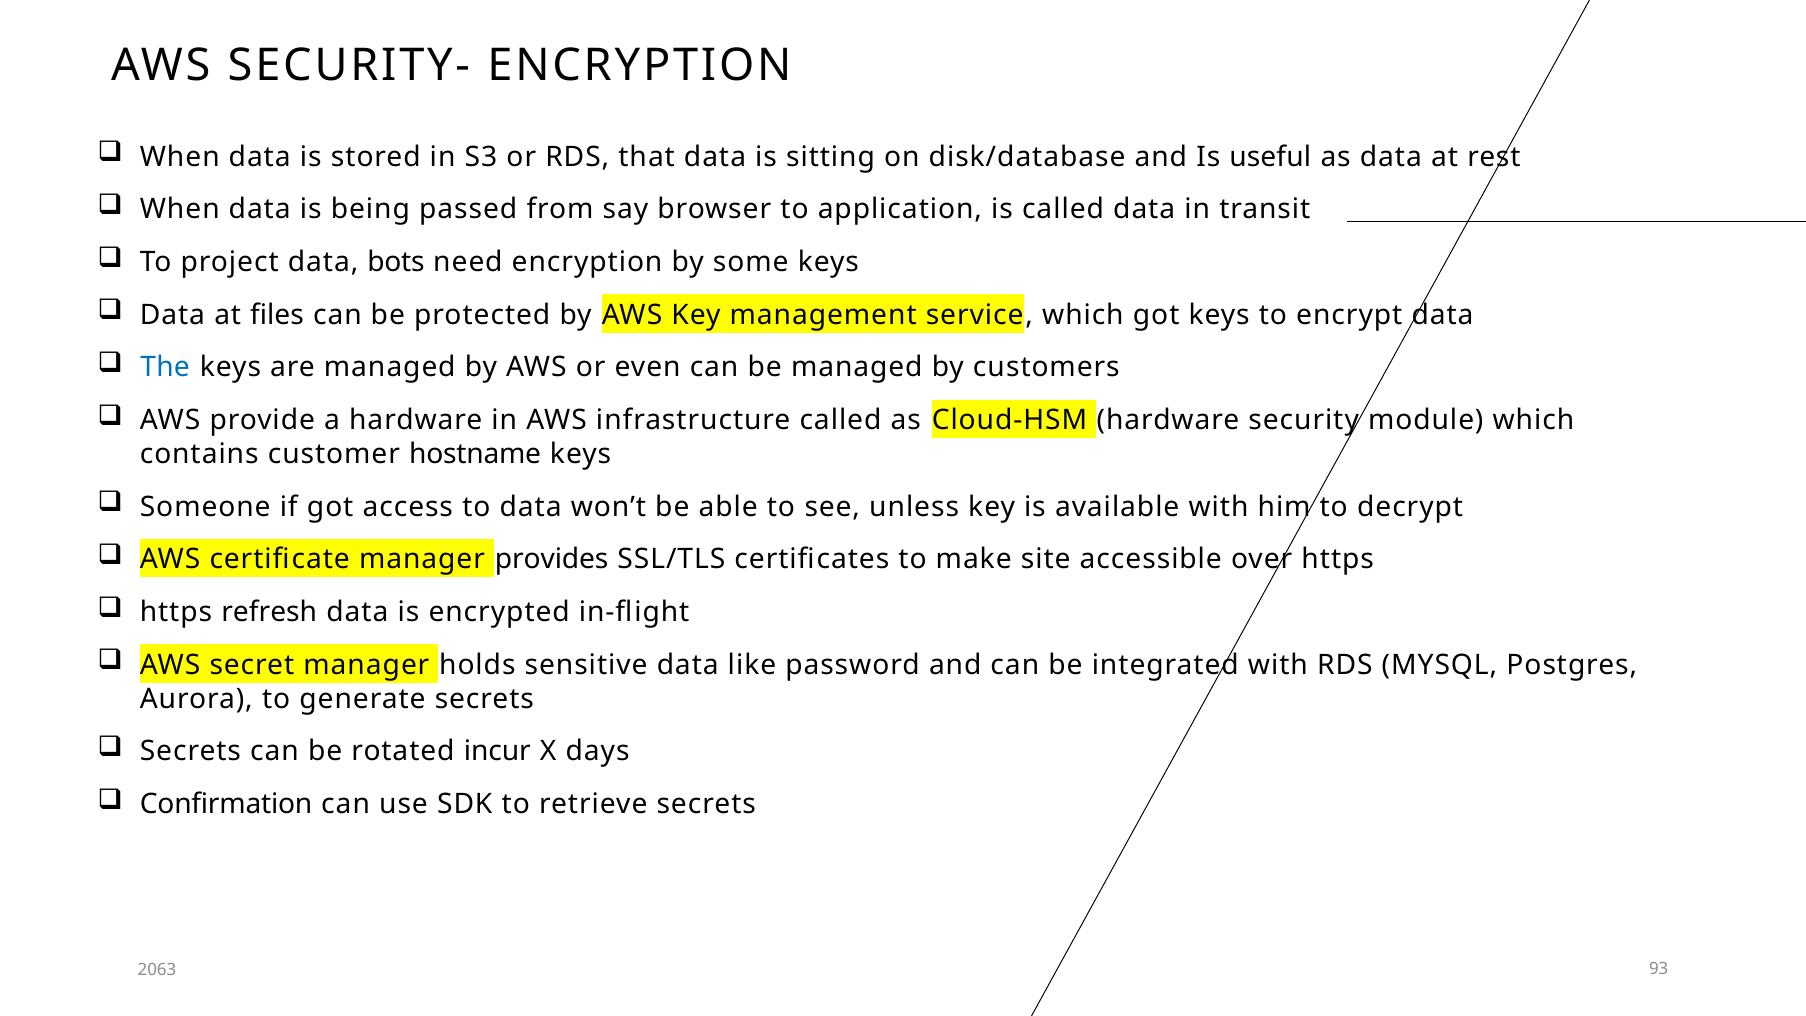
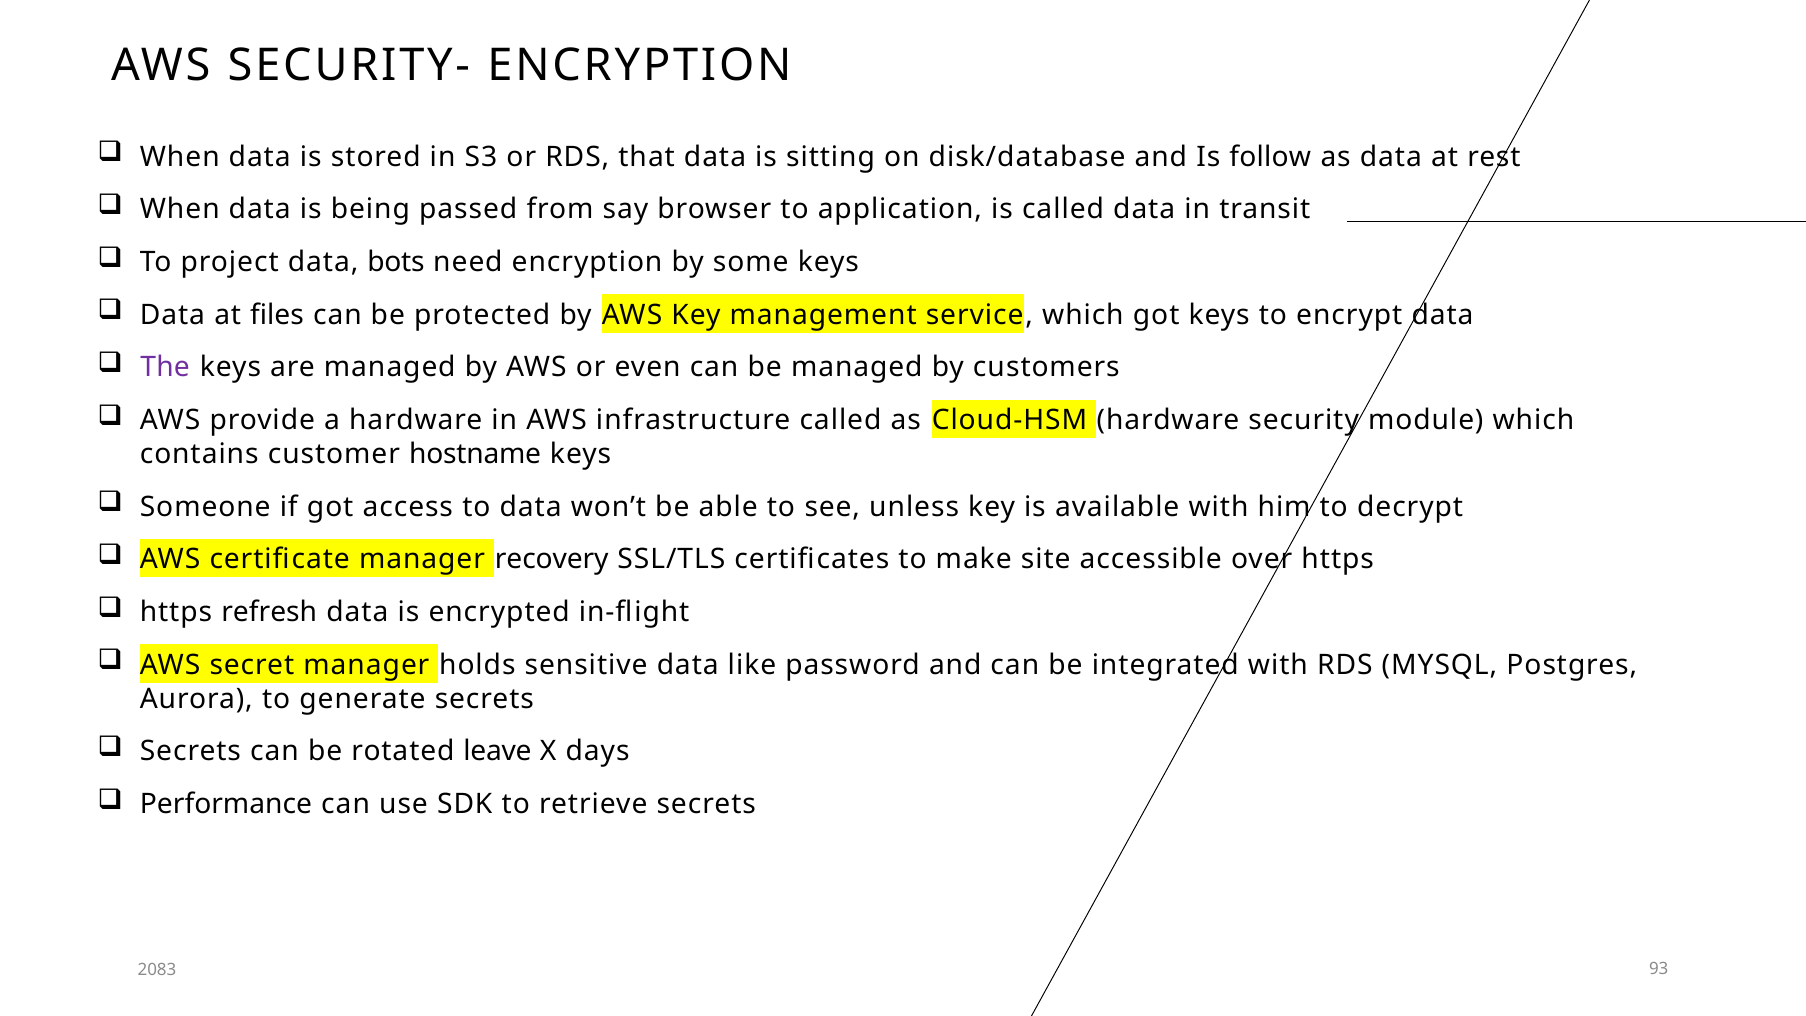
useful: useful -> follow (1270, 157)
The colour: blue -> purple (165, 368)
provides: provides -> recovery (552, 560)
incur: incur -> leave (497, 751)
Confirmation: Confirmation -> Performance (226, 804)
2063: 2063 -> 2083 (157, 970)
